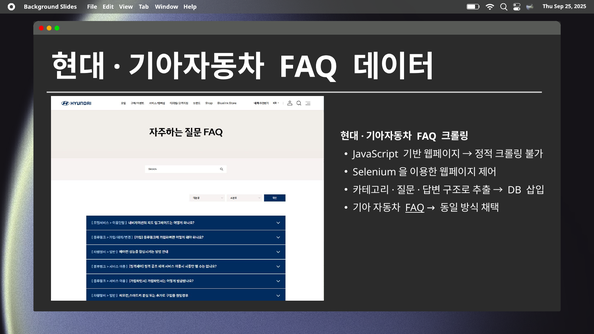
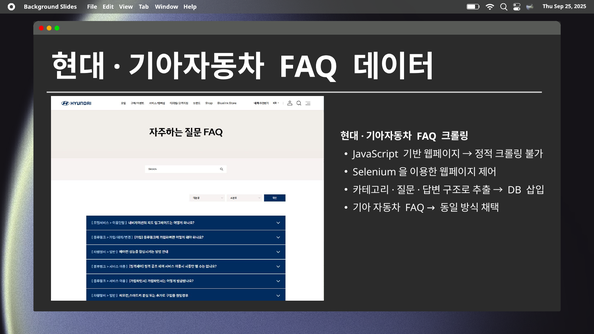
FAQ underline: present -> none (415, 208)
